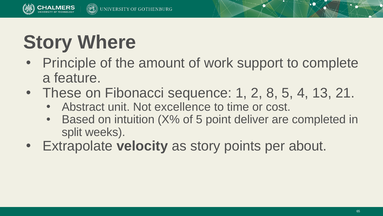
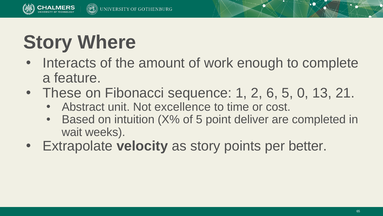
Principle: Principle -> Interacts (69, 63)
support: support -> enough (260, 63)
8: 8 -> 6 (272, 93)
4: 4 -> 0 (303, 93)
split: split -> wait (72, 132)
about: about -> better (308, 146)
